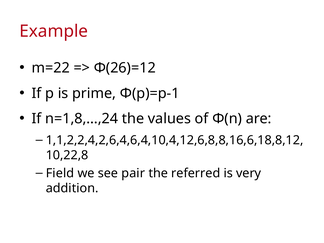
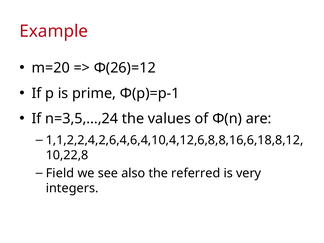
m=22: m=22 -> m=20 (51, 68)
n=1,8,…,24: n=1,8,…,24 -> n=3,5,…,24 (82, 119)
pair: pair -> also (133, 173)
addition: addition -> integers (72, 188)
